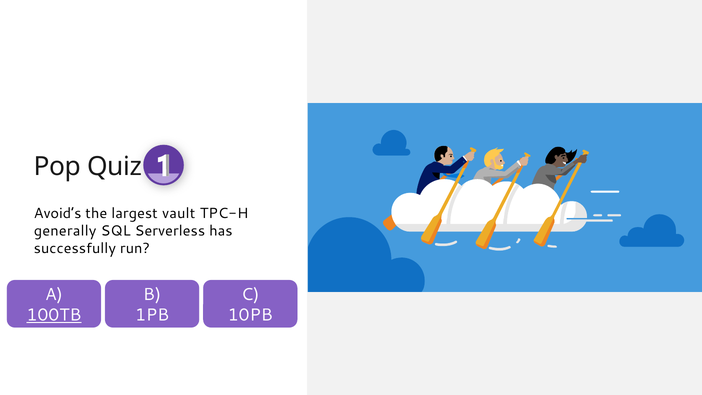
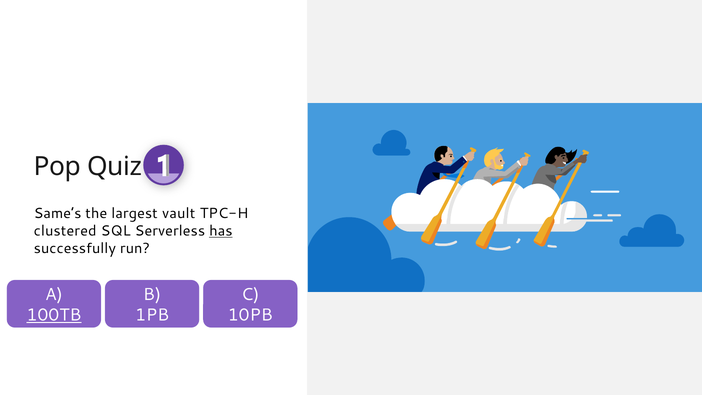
Avoid’s: Avoid’s -> Same’s (58, 213)
generally: generally -> clustered (65, 231)
has underline: none -> present (221, 231)
